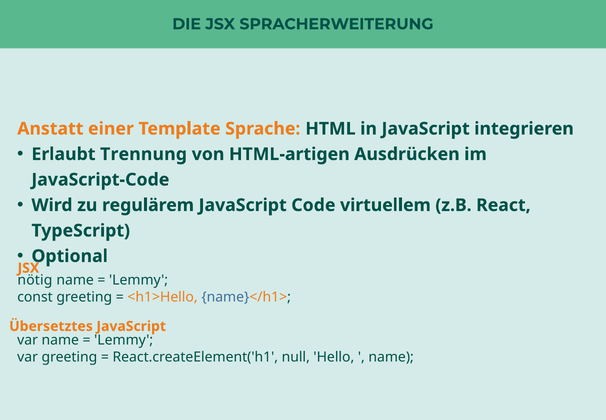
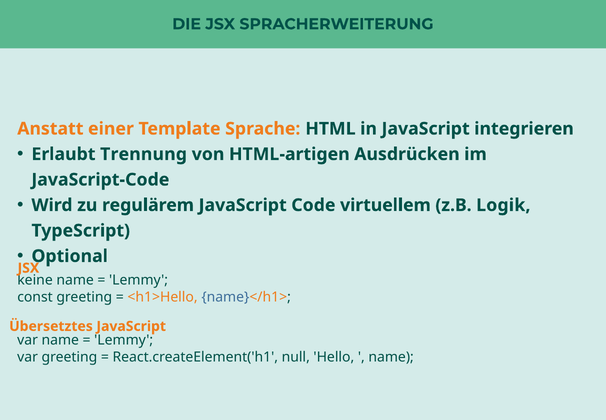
React: React -> Logik (503, 205)
nötig: nötig -> keine (35, 280)
